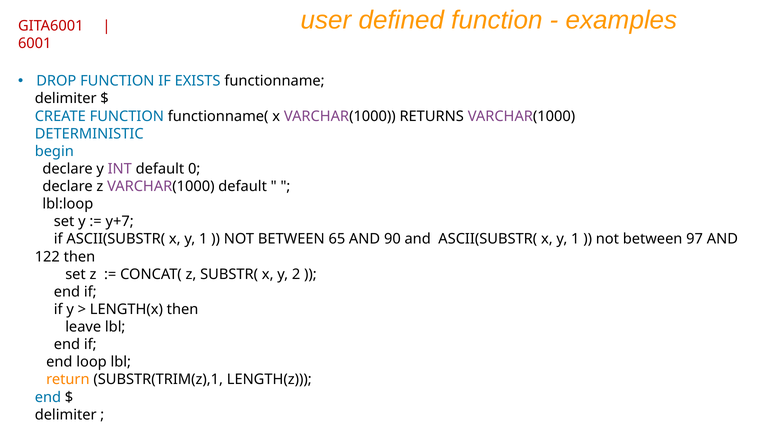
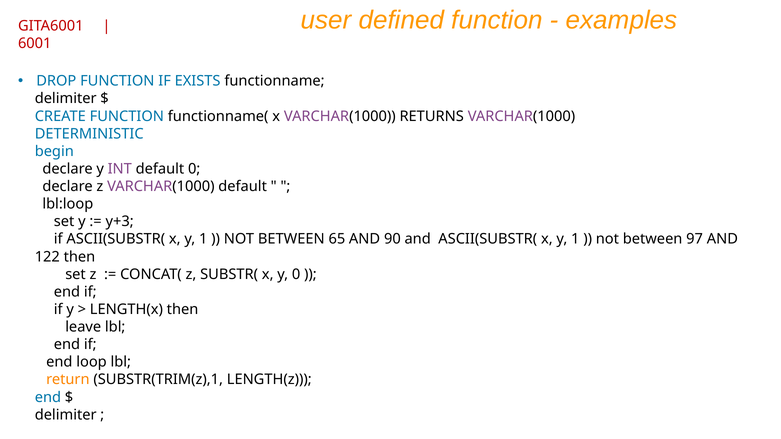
y+7: y+7 -> y+3 (120, 222)
y 2: 2 -> 0 (296, 274)
